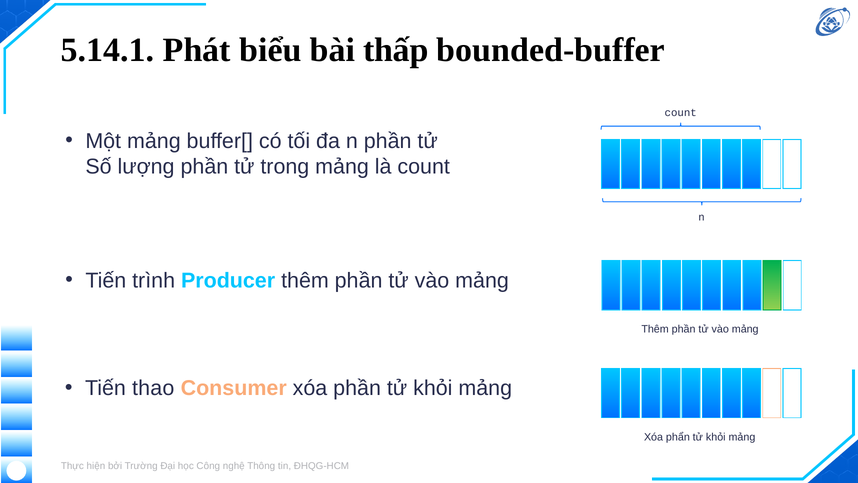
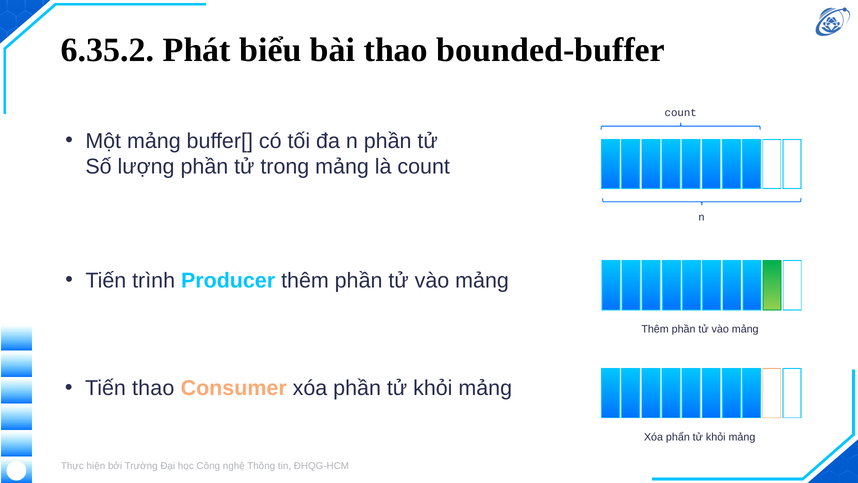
5.14.1: 5.14.1 -> 6.35.2 (108, 50)
bài thấp: thấp -> thao (396, 50)
